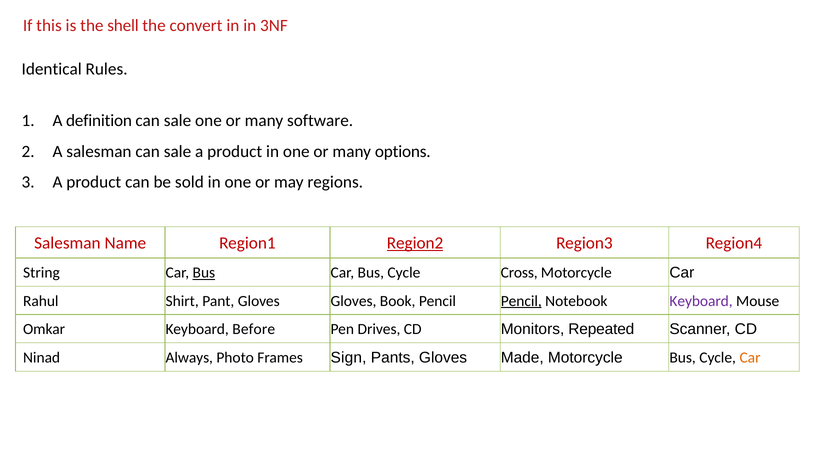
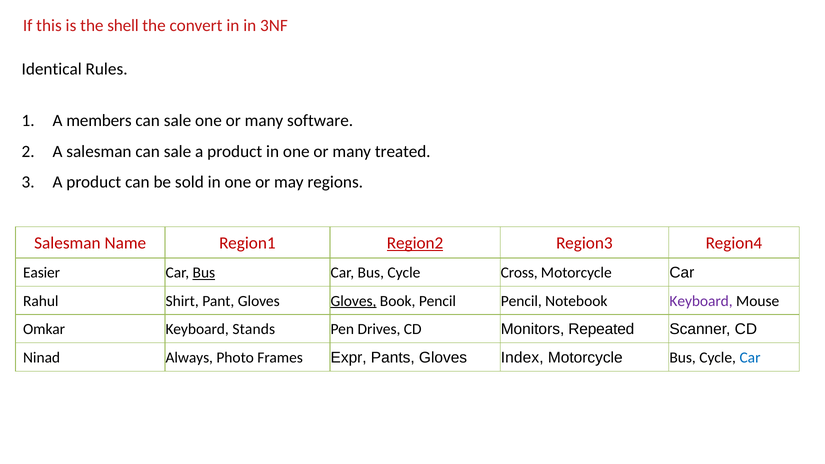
definition: definition -> members (99, 120)
options: options -> treated (403, 151)
String: String -> Easier (42, 273)
Gloves underline: none -> present (354, 301)
Pencil underline: present -> none (521, 301)
Before: Before -> Stands (254, 329)
Sign: Sign -> Expr (349, 358)
Made: Made -> Index (522, 358)
Car colour: orange -> blue (750, 358)
